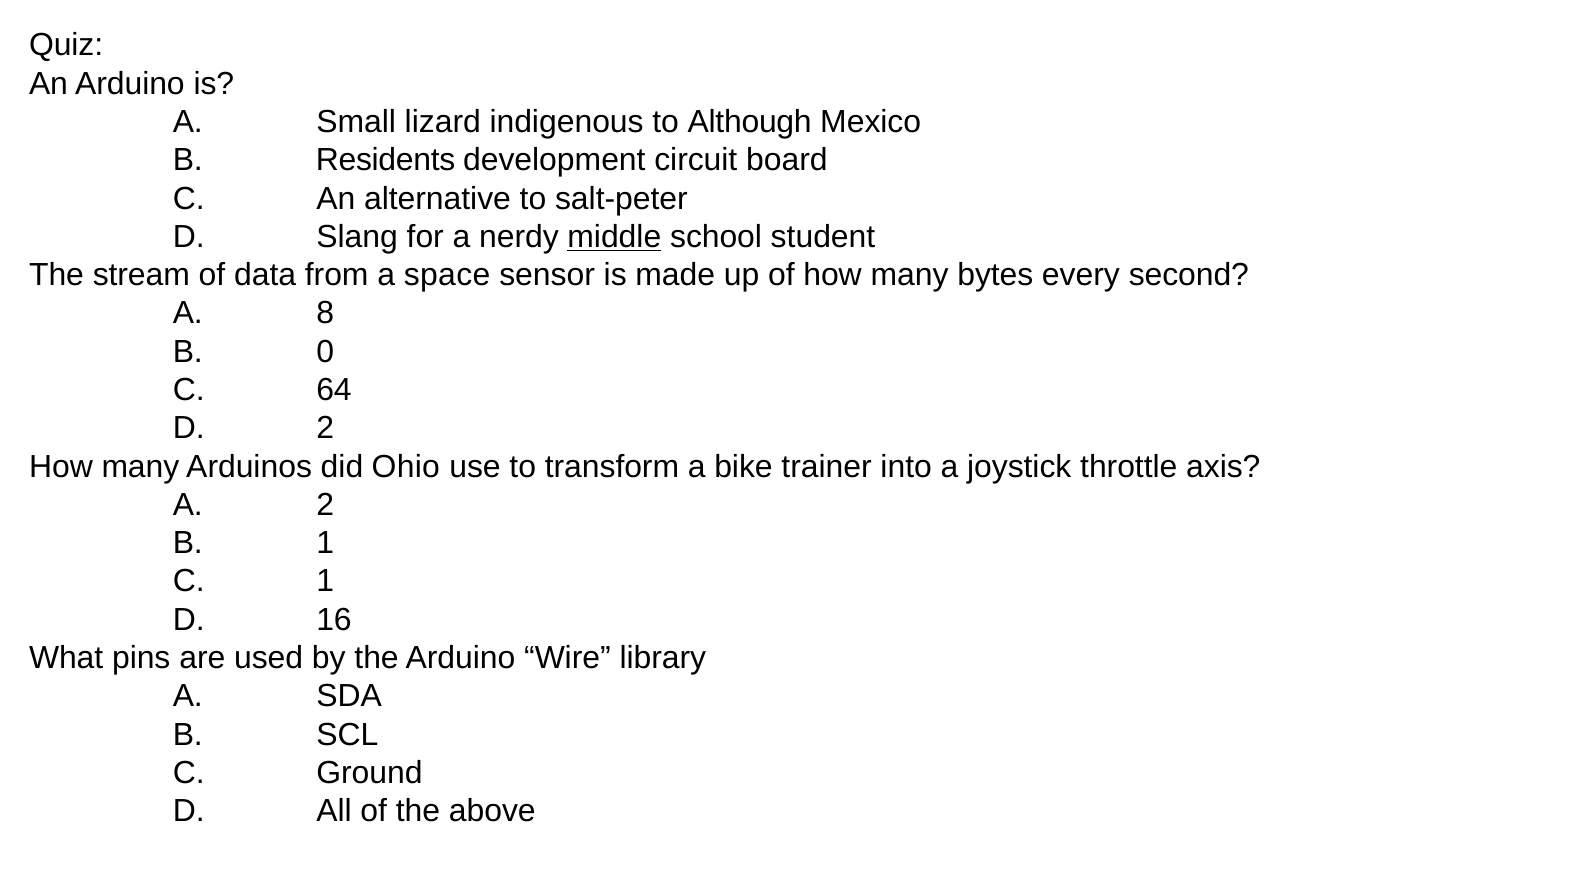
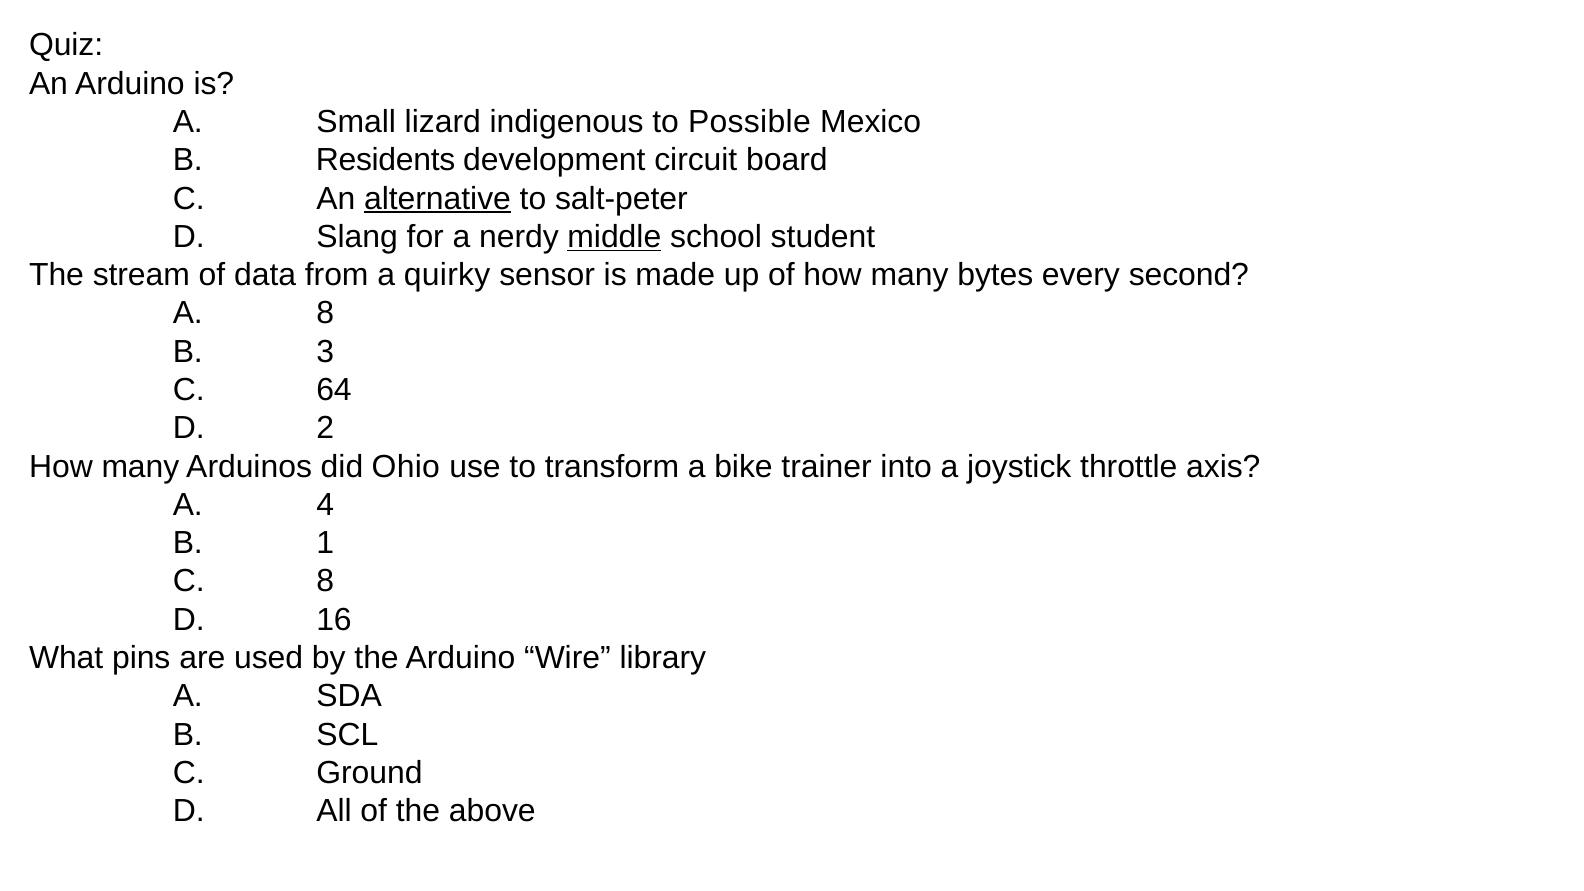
Although: Although -> Possible (749, 122)
alternative underline: none -> present (438, 198)
space: space -> quirky (447, 275)
0: 0 -> 3 (325, 352)
A 2: 2 -> 4 (325, 505)
C 1: 1 -> 8 (325, 581)
